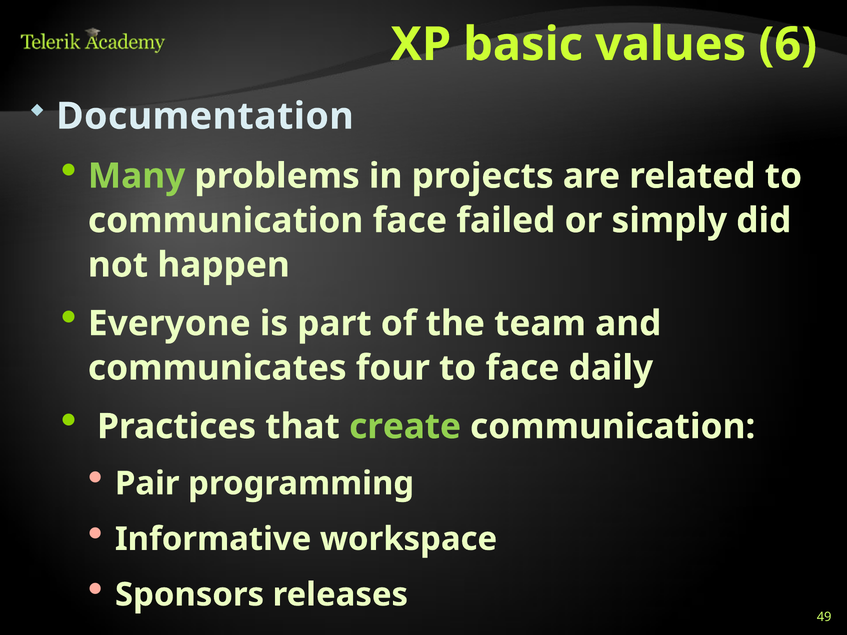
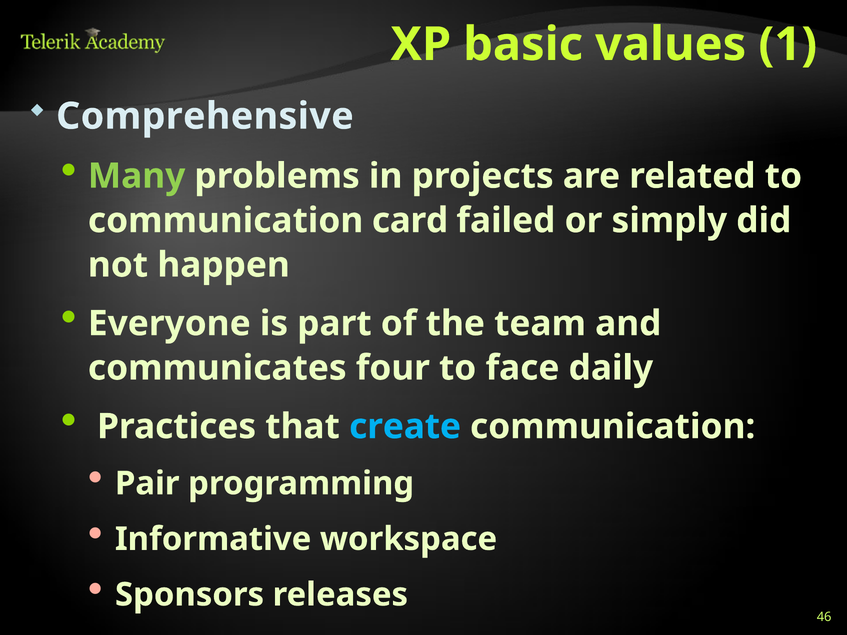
6: 6 -> 1 (788, 44)
Documentation: Documentation -> Comprehensive (205, 116)
communication face: face -> card (410, 221)
create colour: light green -> light blue (405, 427)
49: 49 -> 46 (824, 617)
